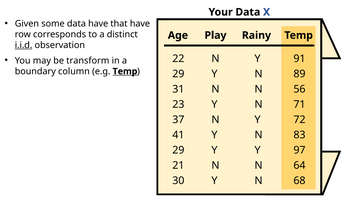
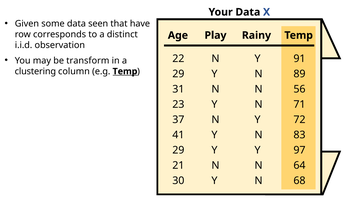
data have: have -> seen (98, 24)
i.i.d underline: present -> none (24, 45)
boundary: boundary -> clustering (35, 71)
